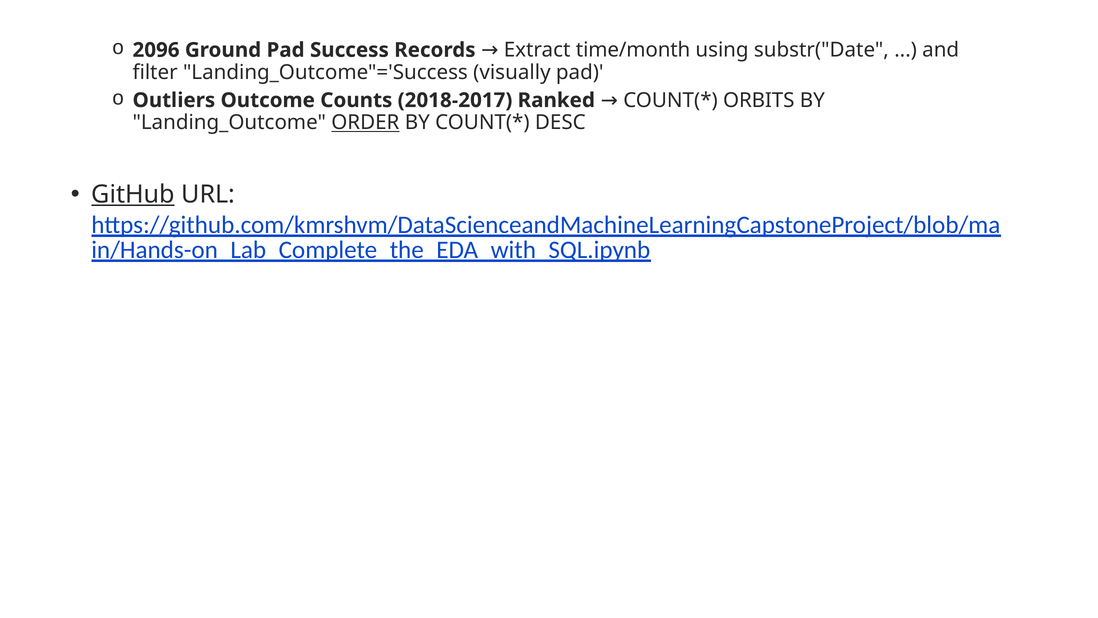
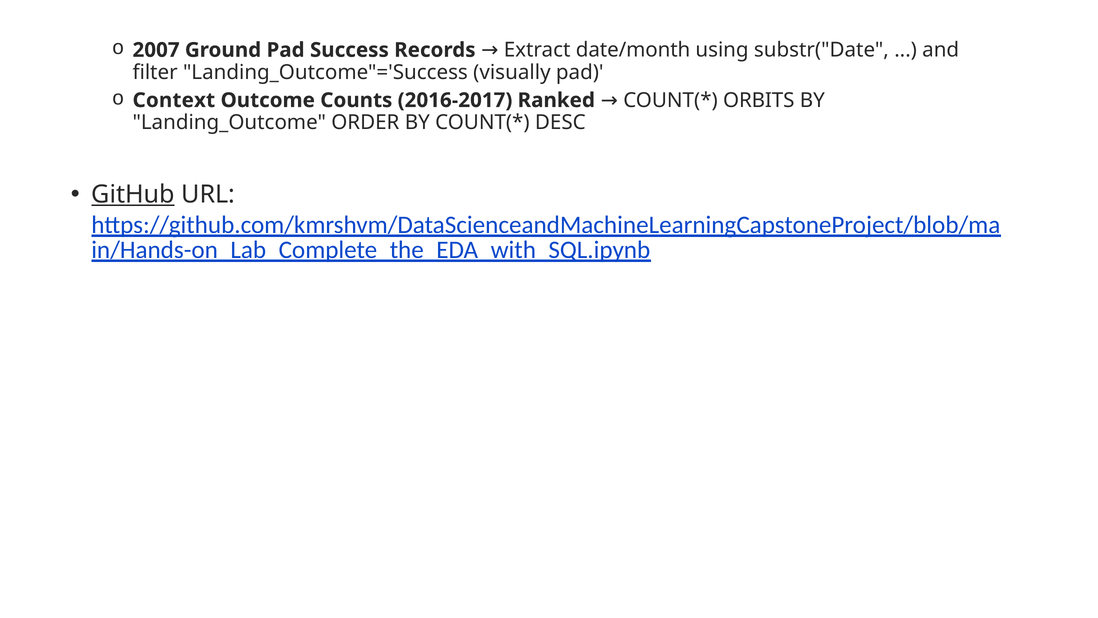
2096: 2096 -> 2007 (156, 50)
time/month: time/month -> date/month (633, 50)
Outliers: Outliers -> Context (174, 100)
2018-2017: 2018-2017 -> 2016-2017 (455, 100)
ORDER underline: present -> none (365, 122)
